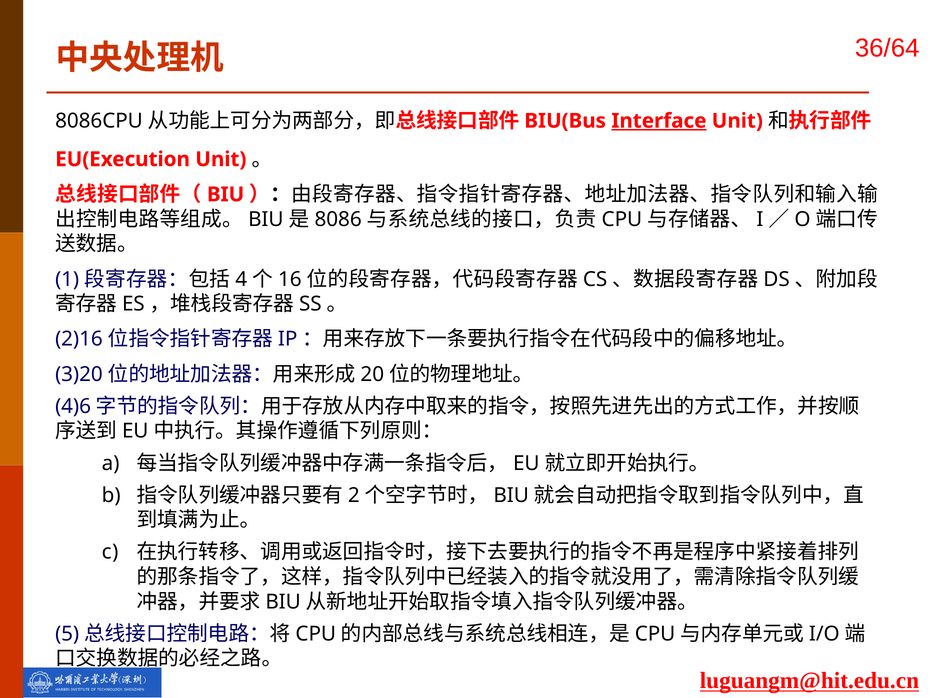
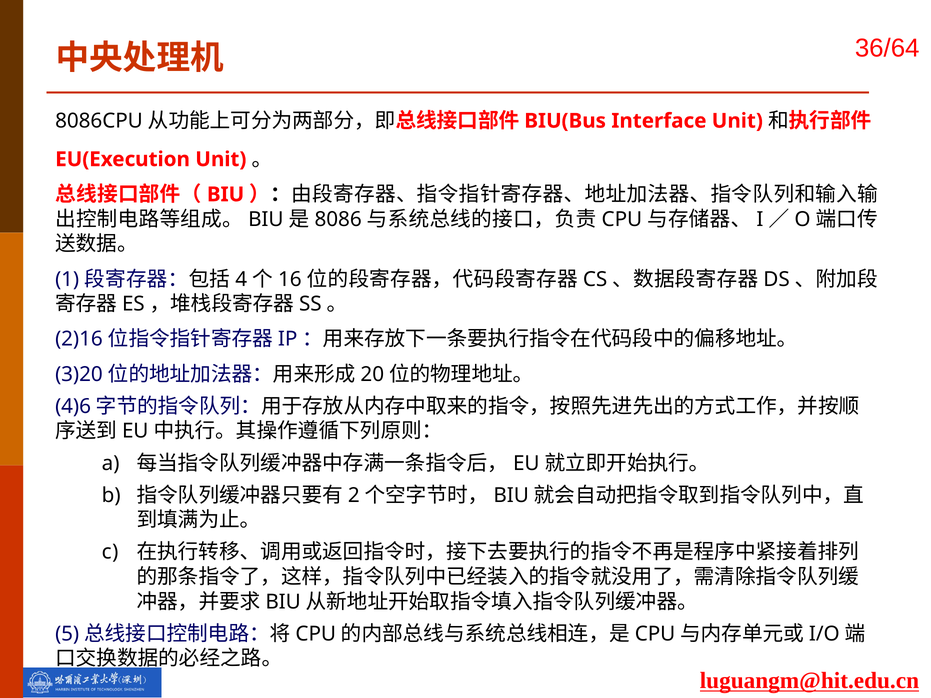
Interface underline: present -> none (659, 121)
